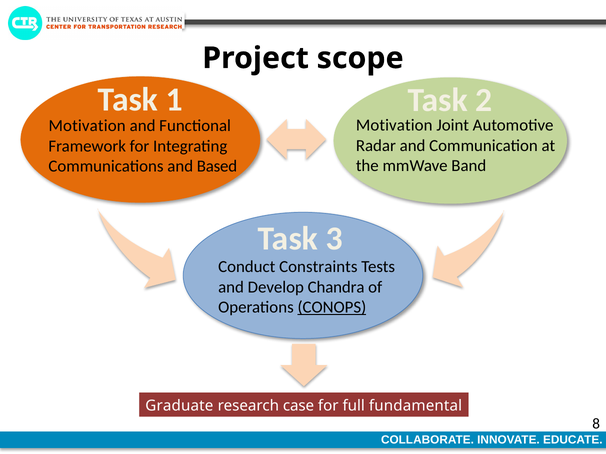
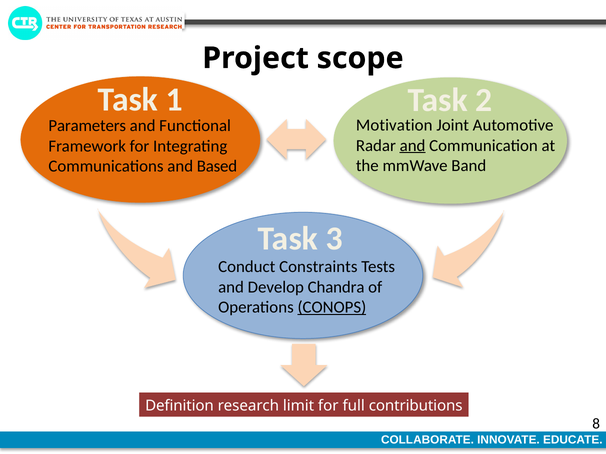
Motivation: Motivation -> Parameters (87, 126)
and underline: none -> present (413, 146)
Graduate: Graduate -> Definition (179, 406)
case: case -> limit (298, 406)
fundamental: fundamental -> contributions (416, 406)
